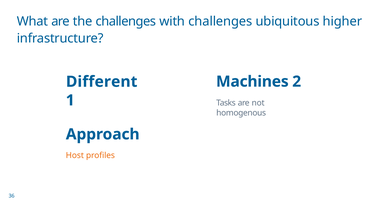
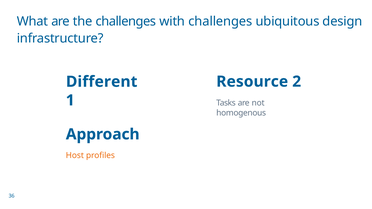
higher: higher -> design (342, 21)
Machines: Machines -> Resource (252, 82)
